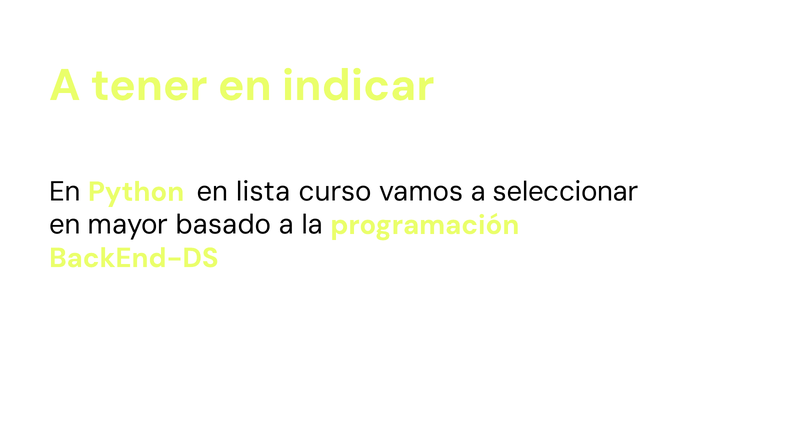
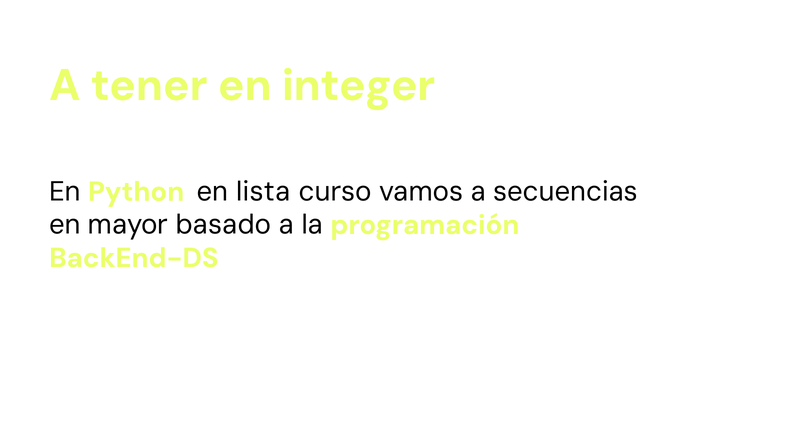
indicar: indicar -> integer (359, 85)
seleccionar: seleccionar -> secuencias (566, 192)
